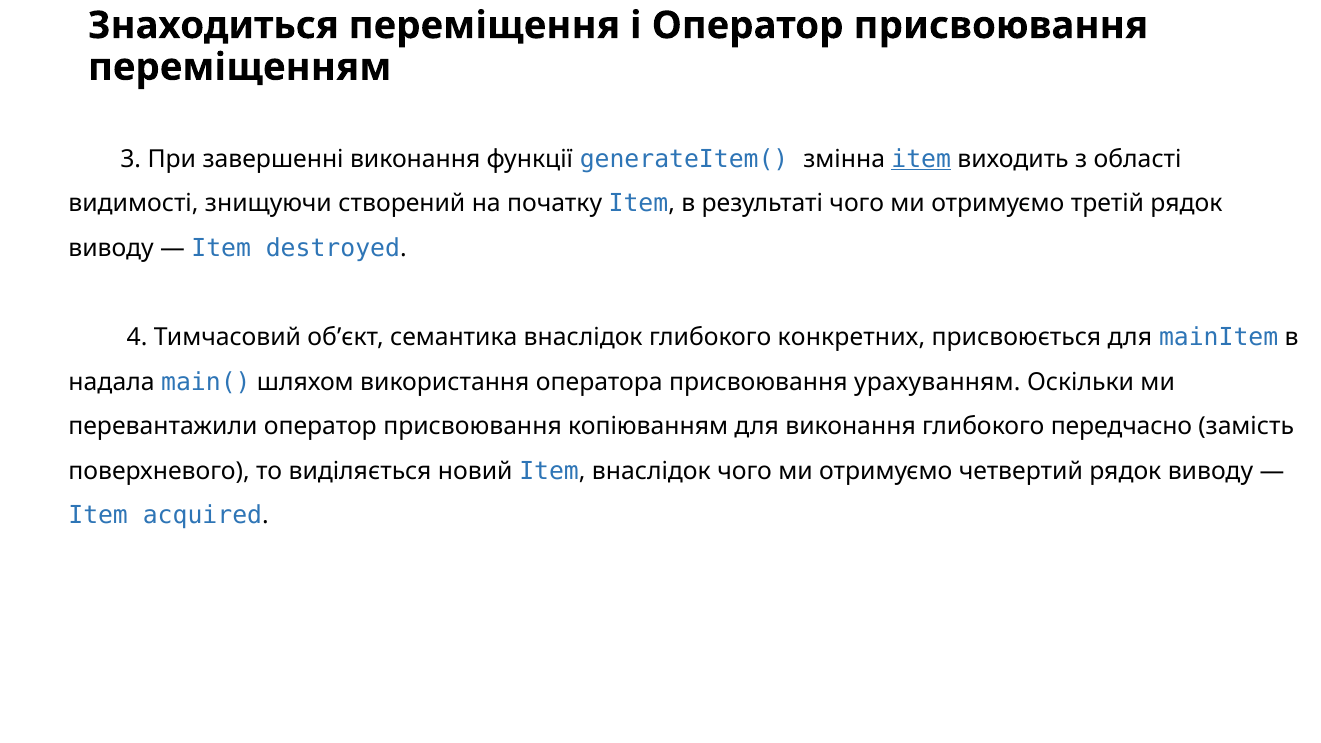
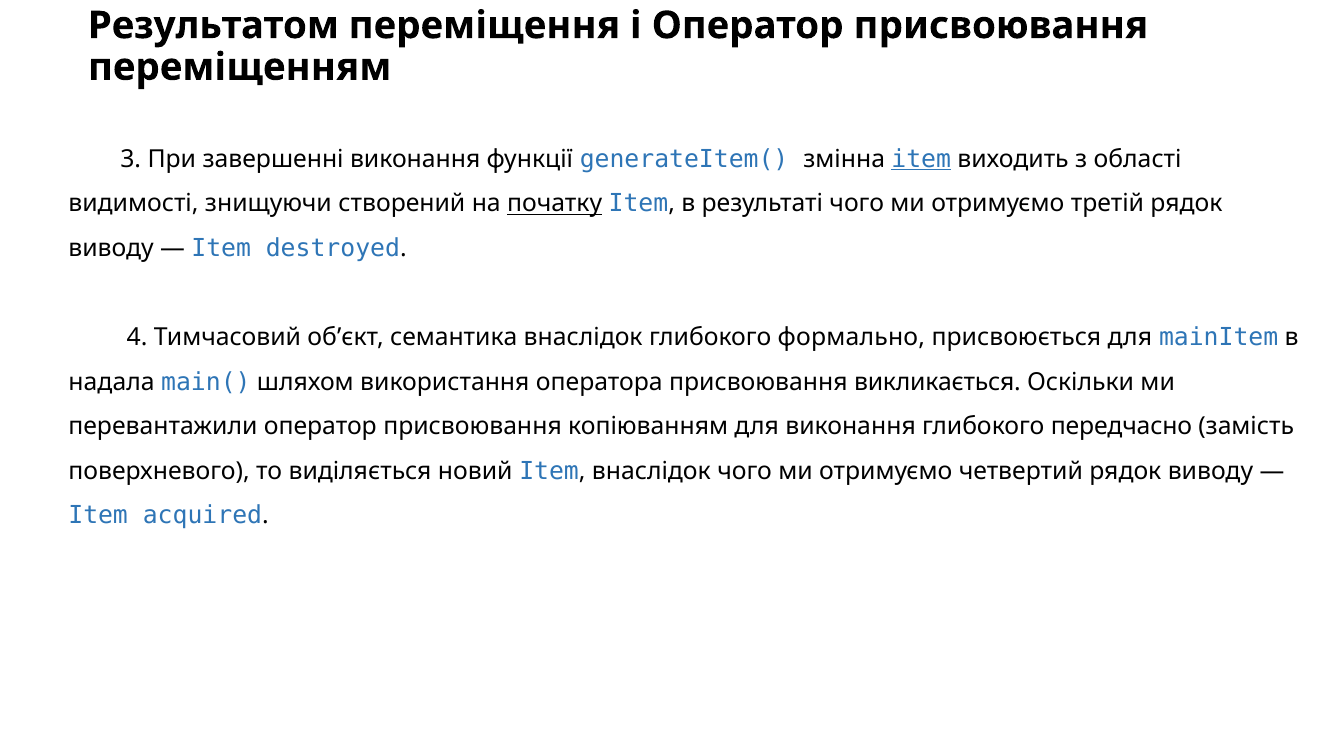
Знаходиться: Знаходиться -> Результатом (213, 26)
початку underline: none -> present (555, 204)
конкретних: конкретних -> формально (851, 337)
урахуванням: урахуванням -> викликається (937, 382)
